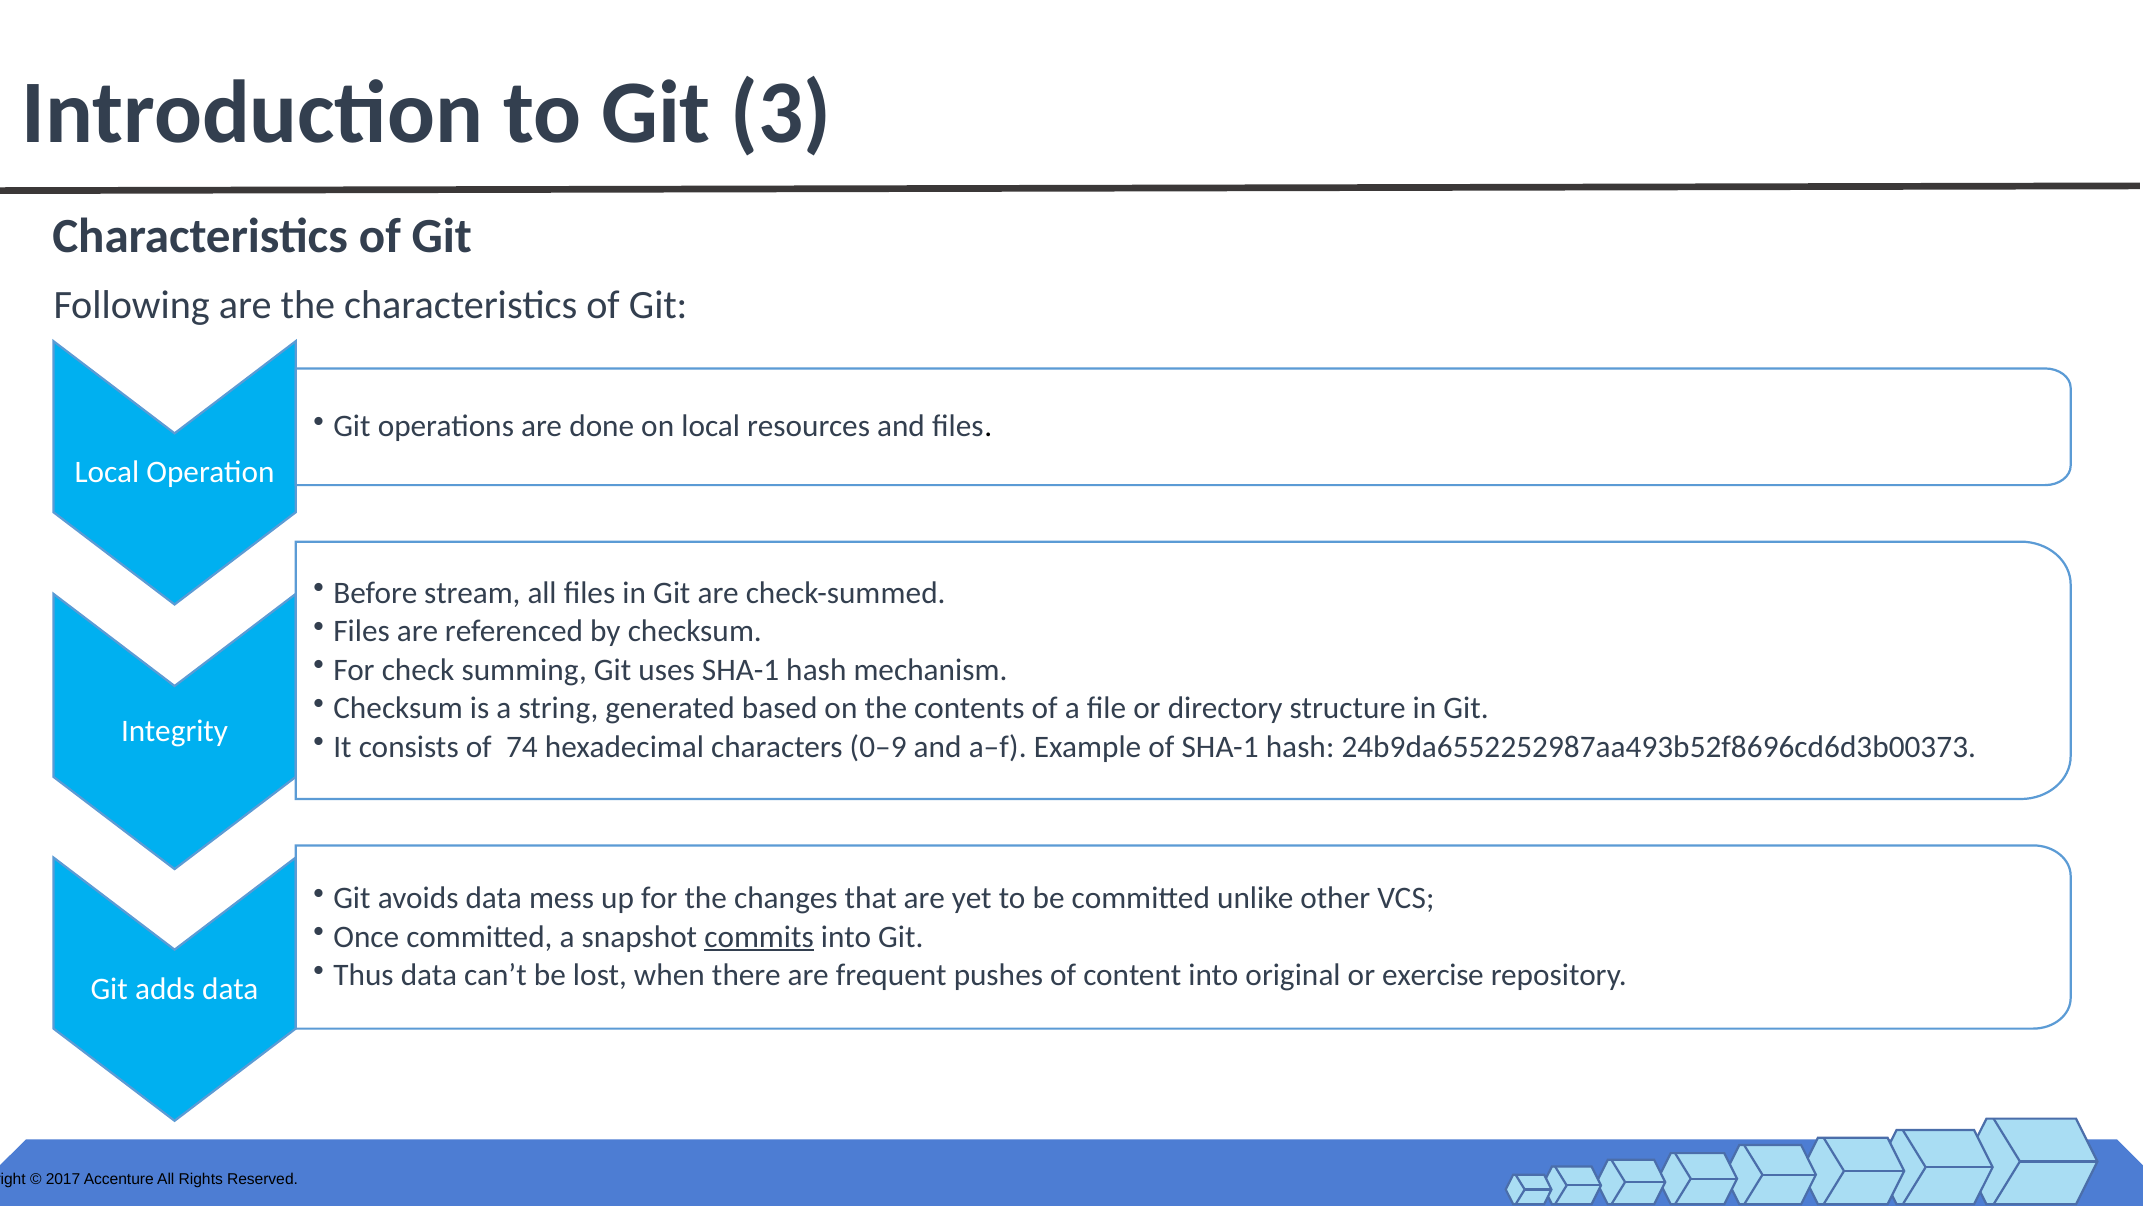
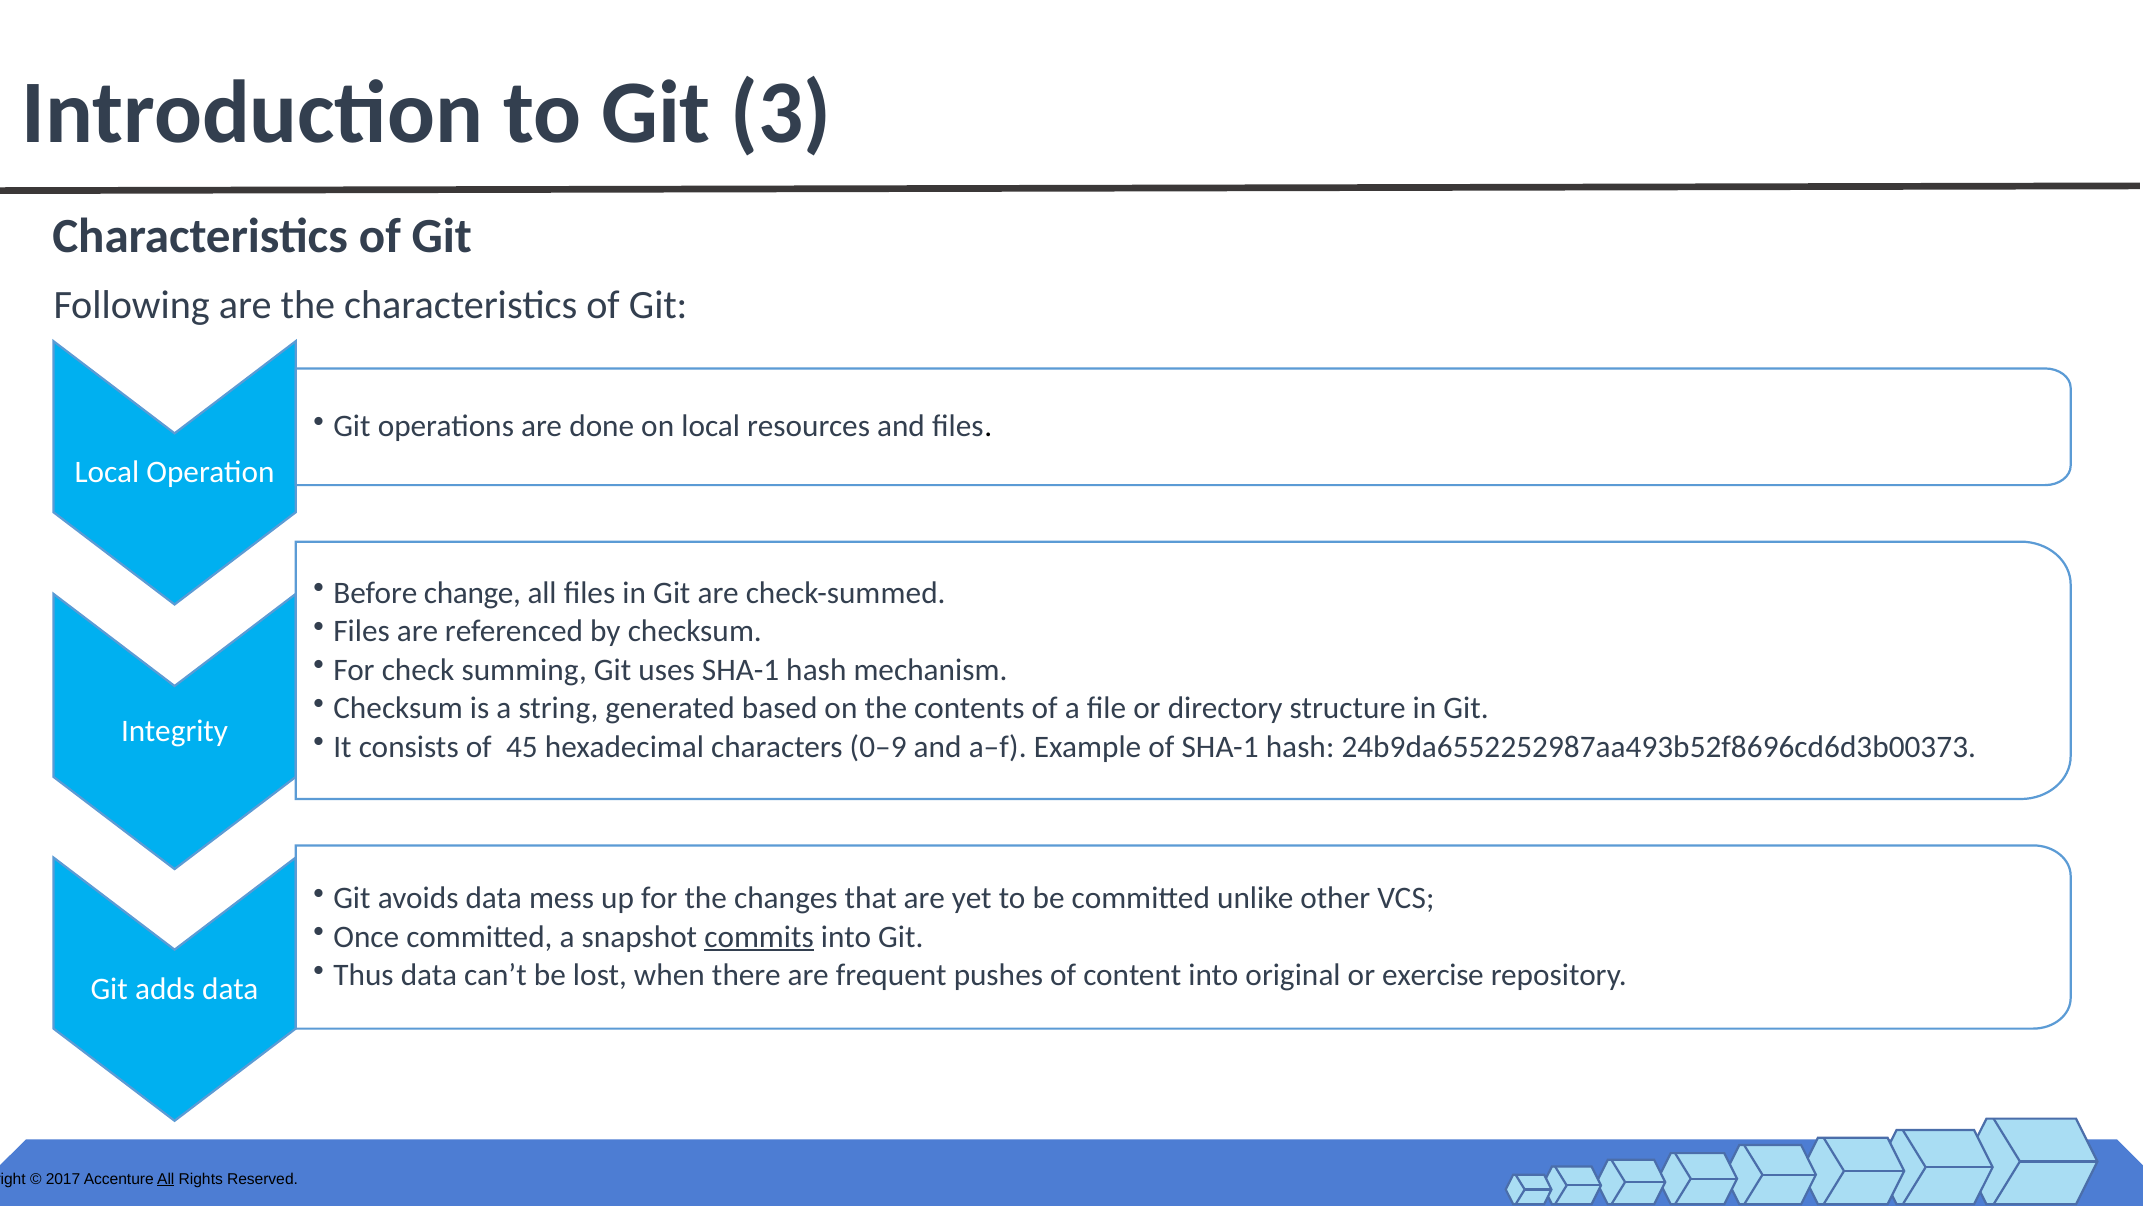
stream: stream -> change (472, 593)
74: 74 -> 45 (522, 747)
All underline: none -> present (166, 1179)
